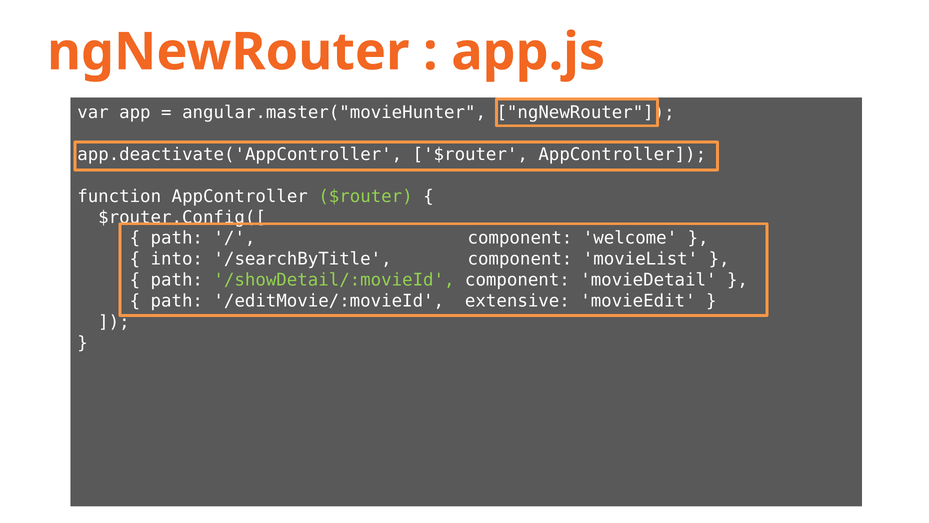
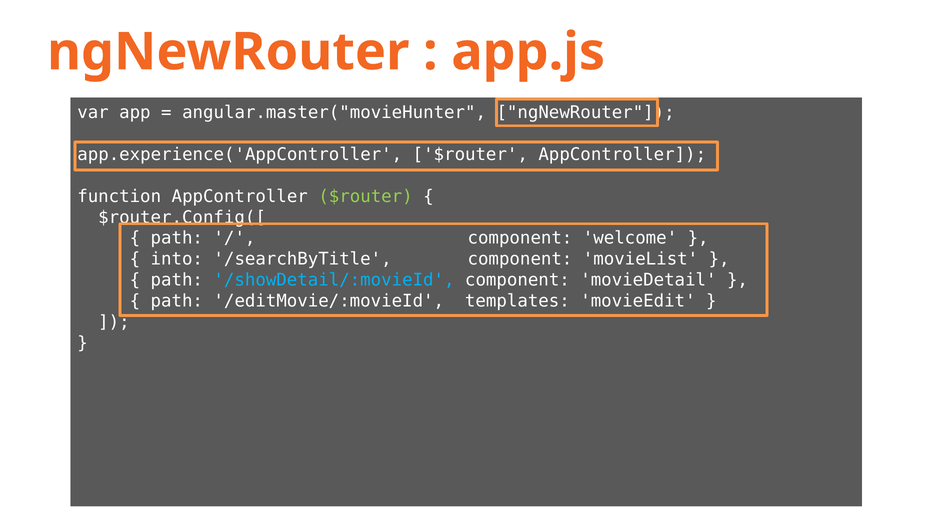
app.deactivate('AppController: app.deactivate('AppController -> app.experience('AppController (240, 154)
/showDetail/:movieId colour: light green -> light blue (334, 280)
extensive: extensive -> templates (517, 301)
